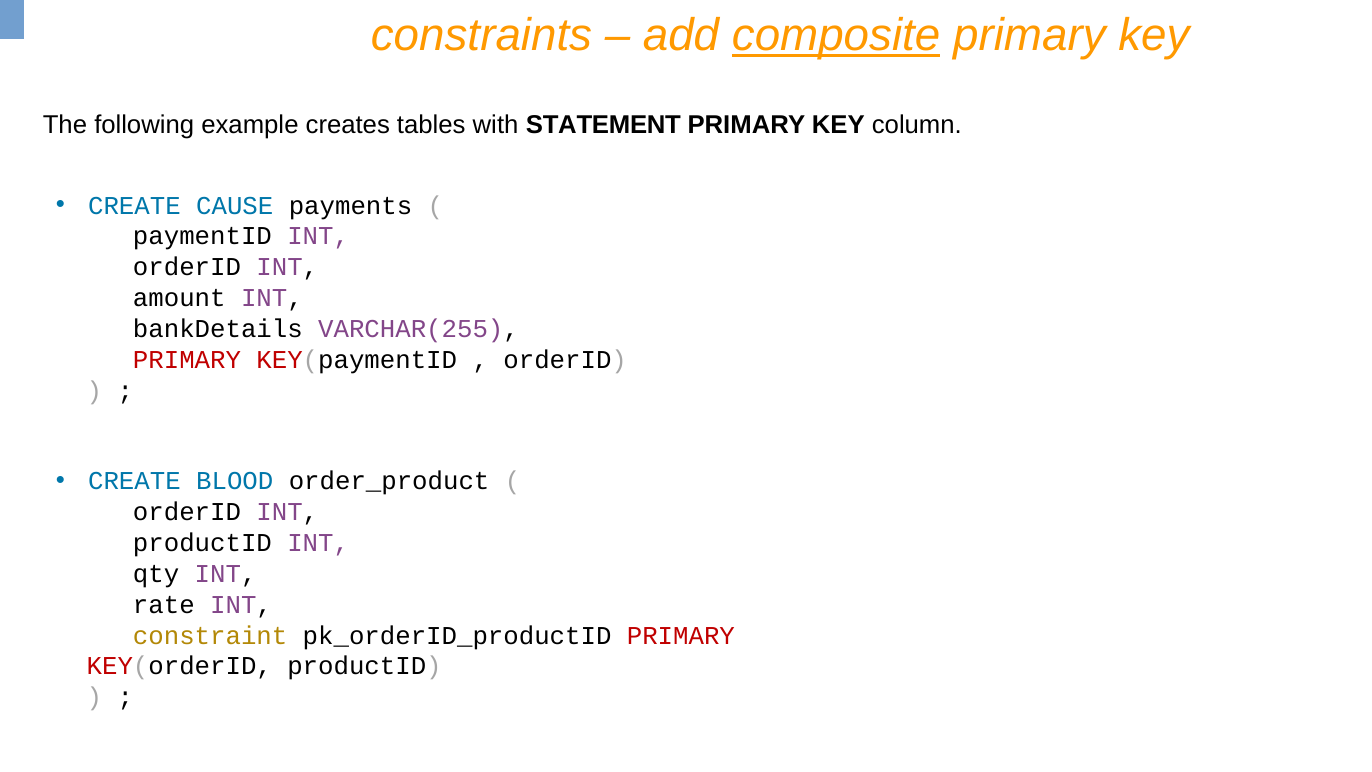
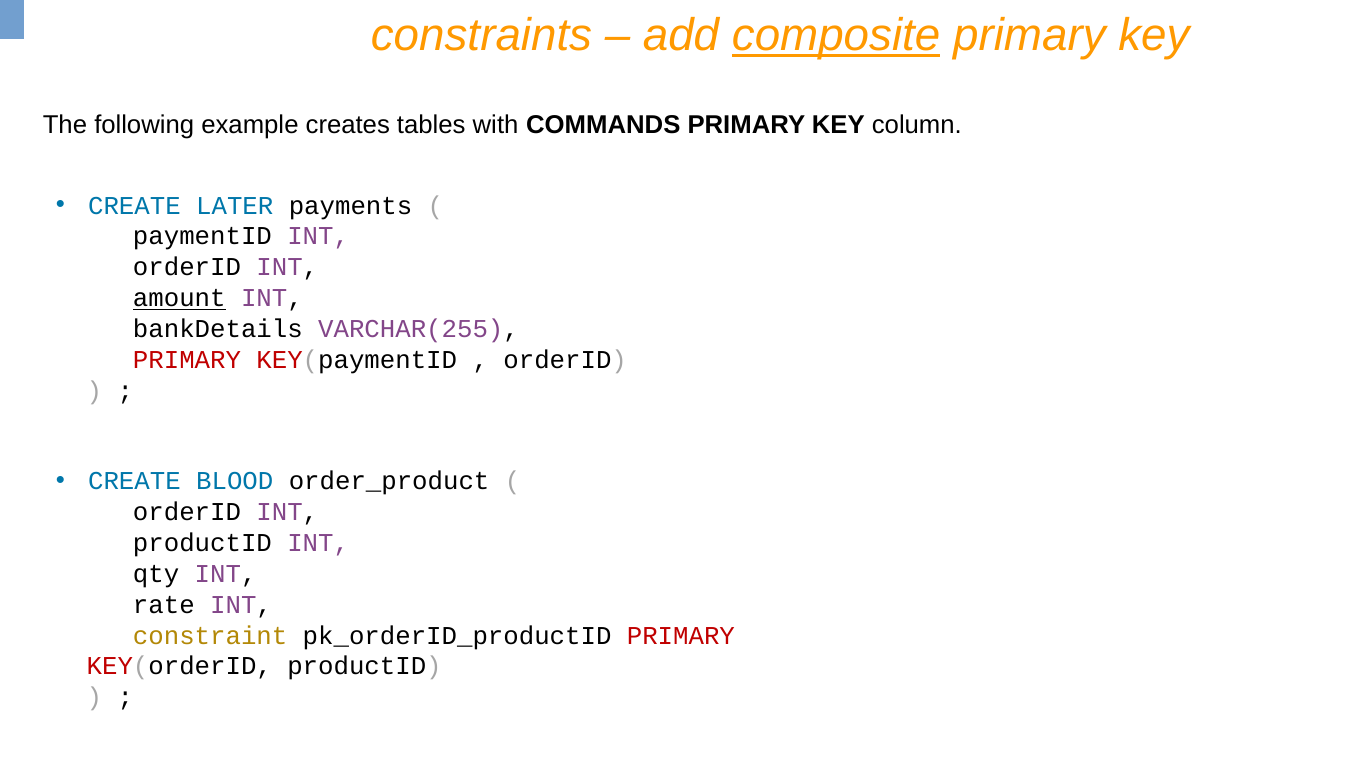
STATEMENT: STATEMENT -> COMMANDS (603, 125)
CAUSE: CAUSE -> LATER (235, 206)
amount underline: none -> present (179, 298)
